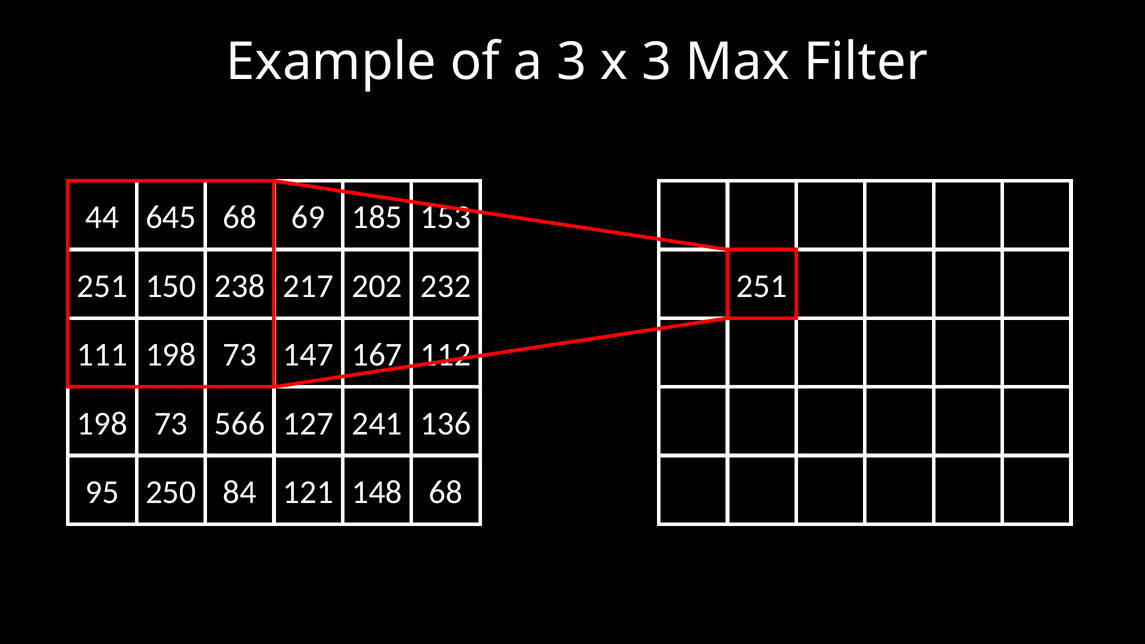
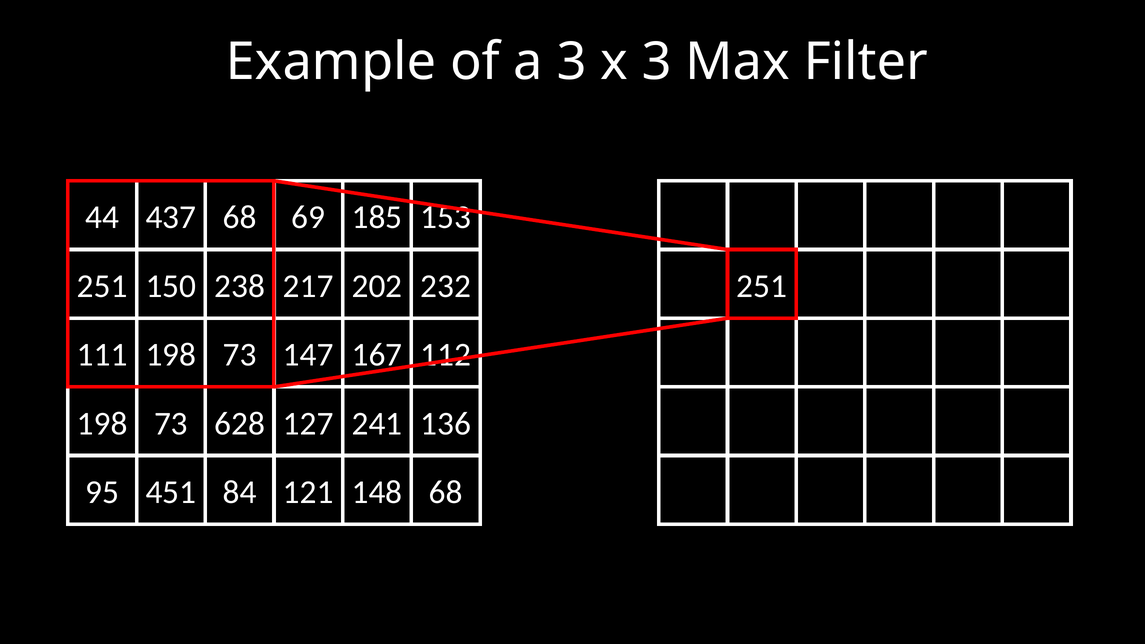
645: 645 -> 437 (171, 217)
566: 566 -> 628 (240, 424)
250: 250 -> 451 (171, 492)
